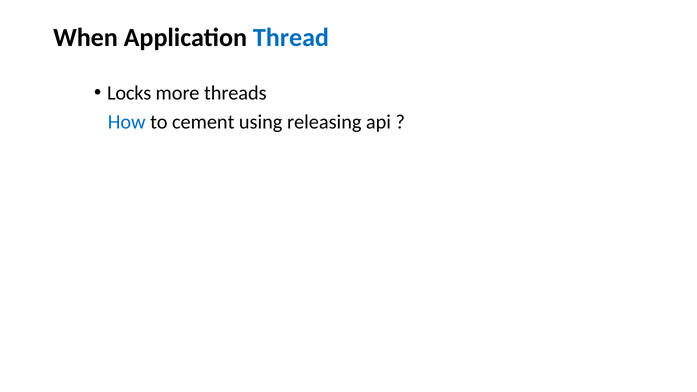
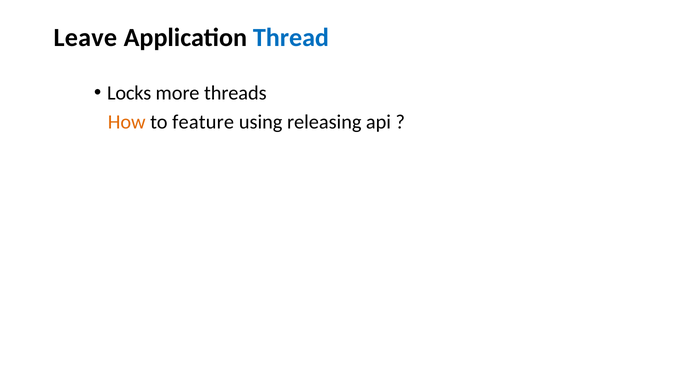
When: When -> Leave (85, 38)
How colour: blue -> orange (127, 122)
cement: cement -> feature (203, 122)
